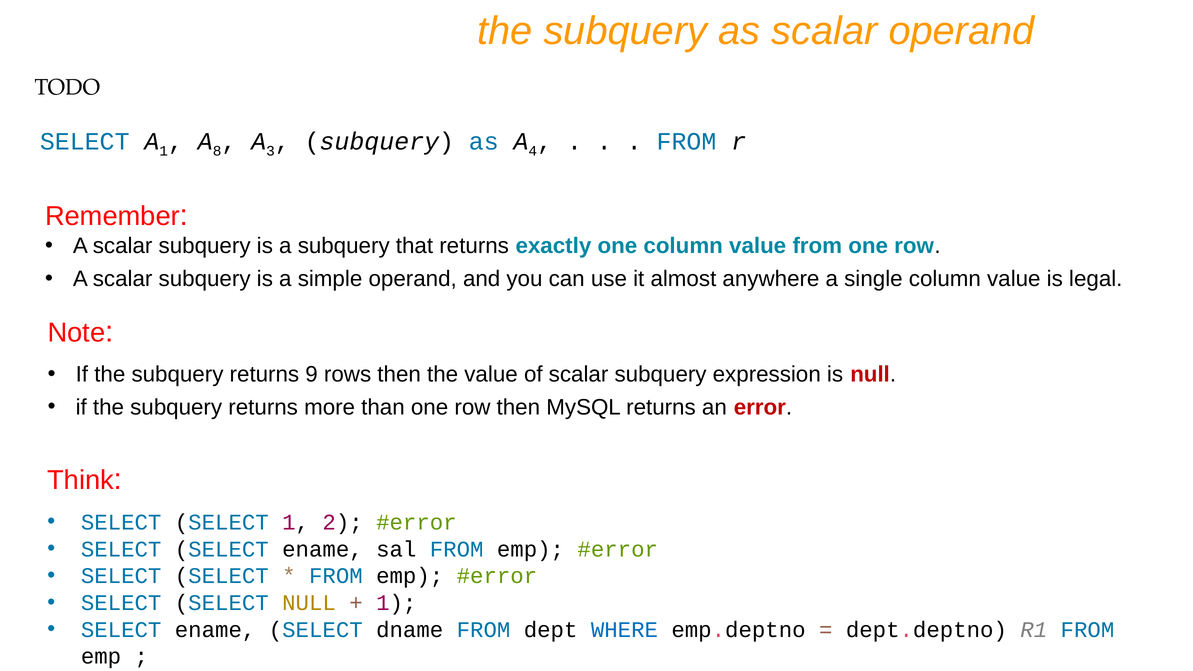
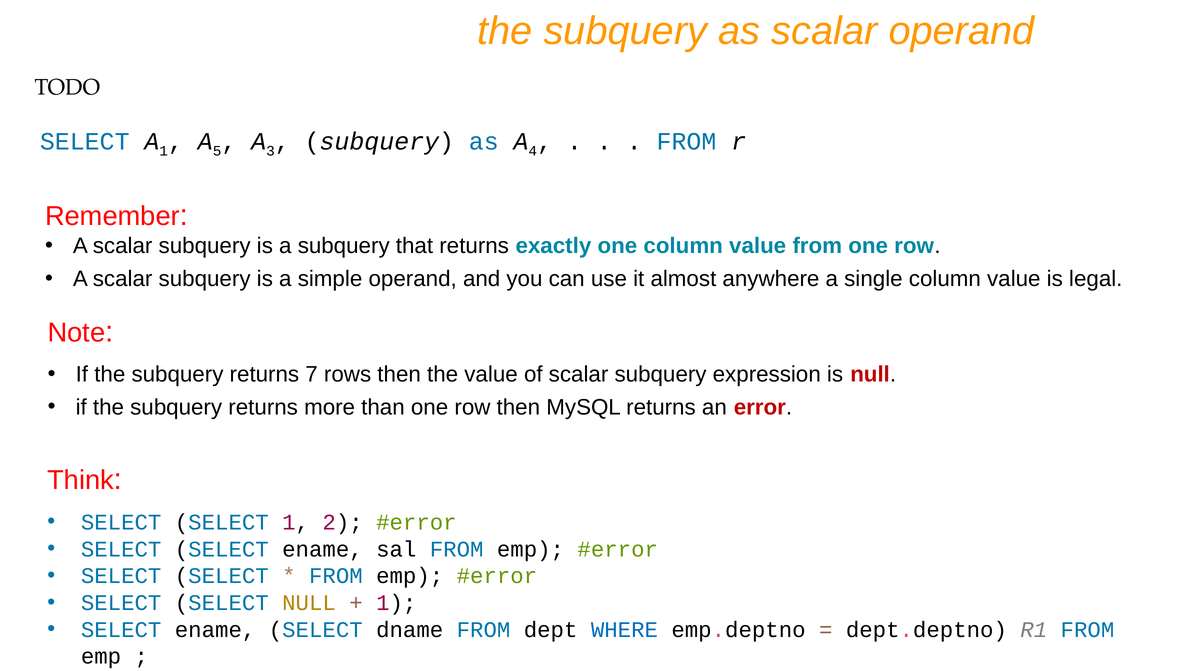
8: 8 -> 5 (217, 151)
9: 9 -> 7 (312, 374)
